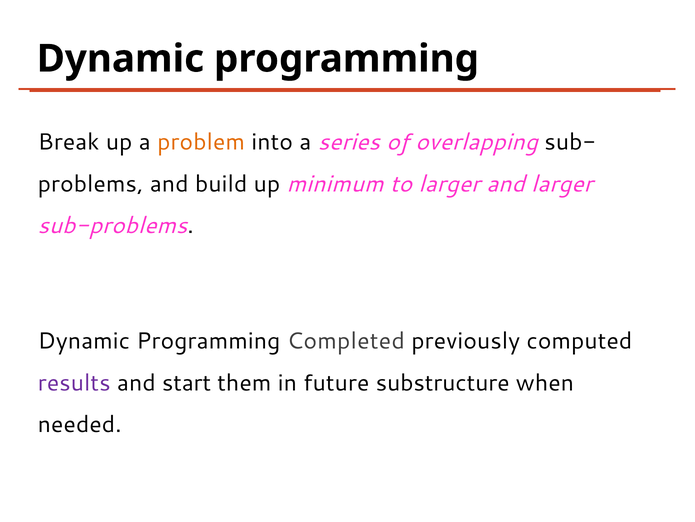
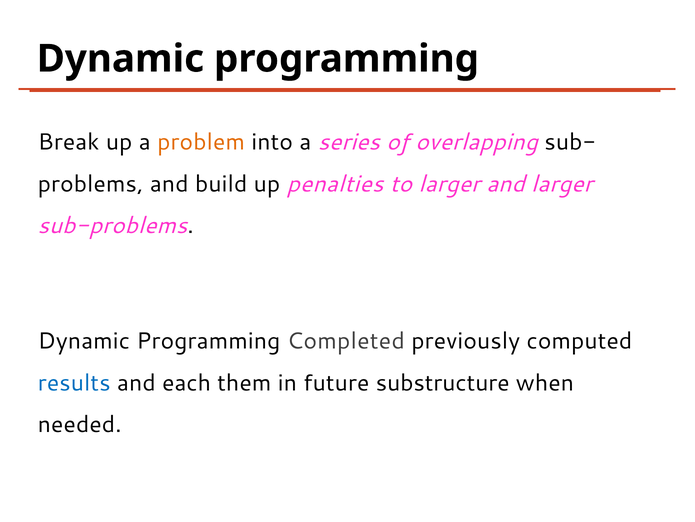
minimum: minimum -> penalties (335, 184)
results colour: purple -> blue (74, 382)
start: start -> each (187, 382)
